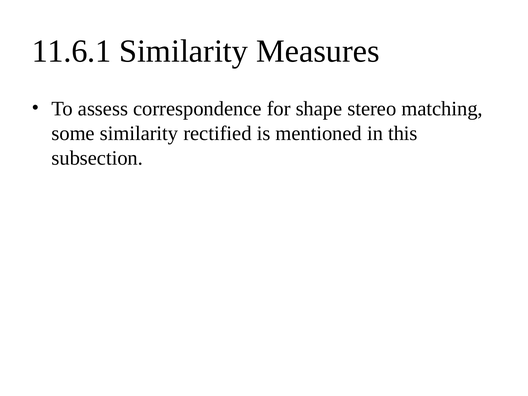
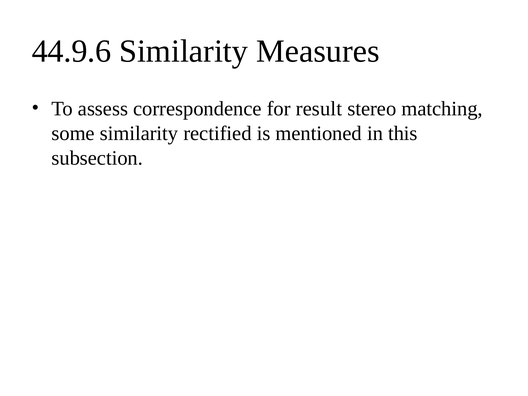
11.6.1: 11.6.1 -> 44.9.6 (71, 51)
shape: shape -> result (319, 109)
